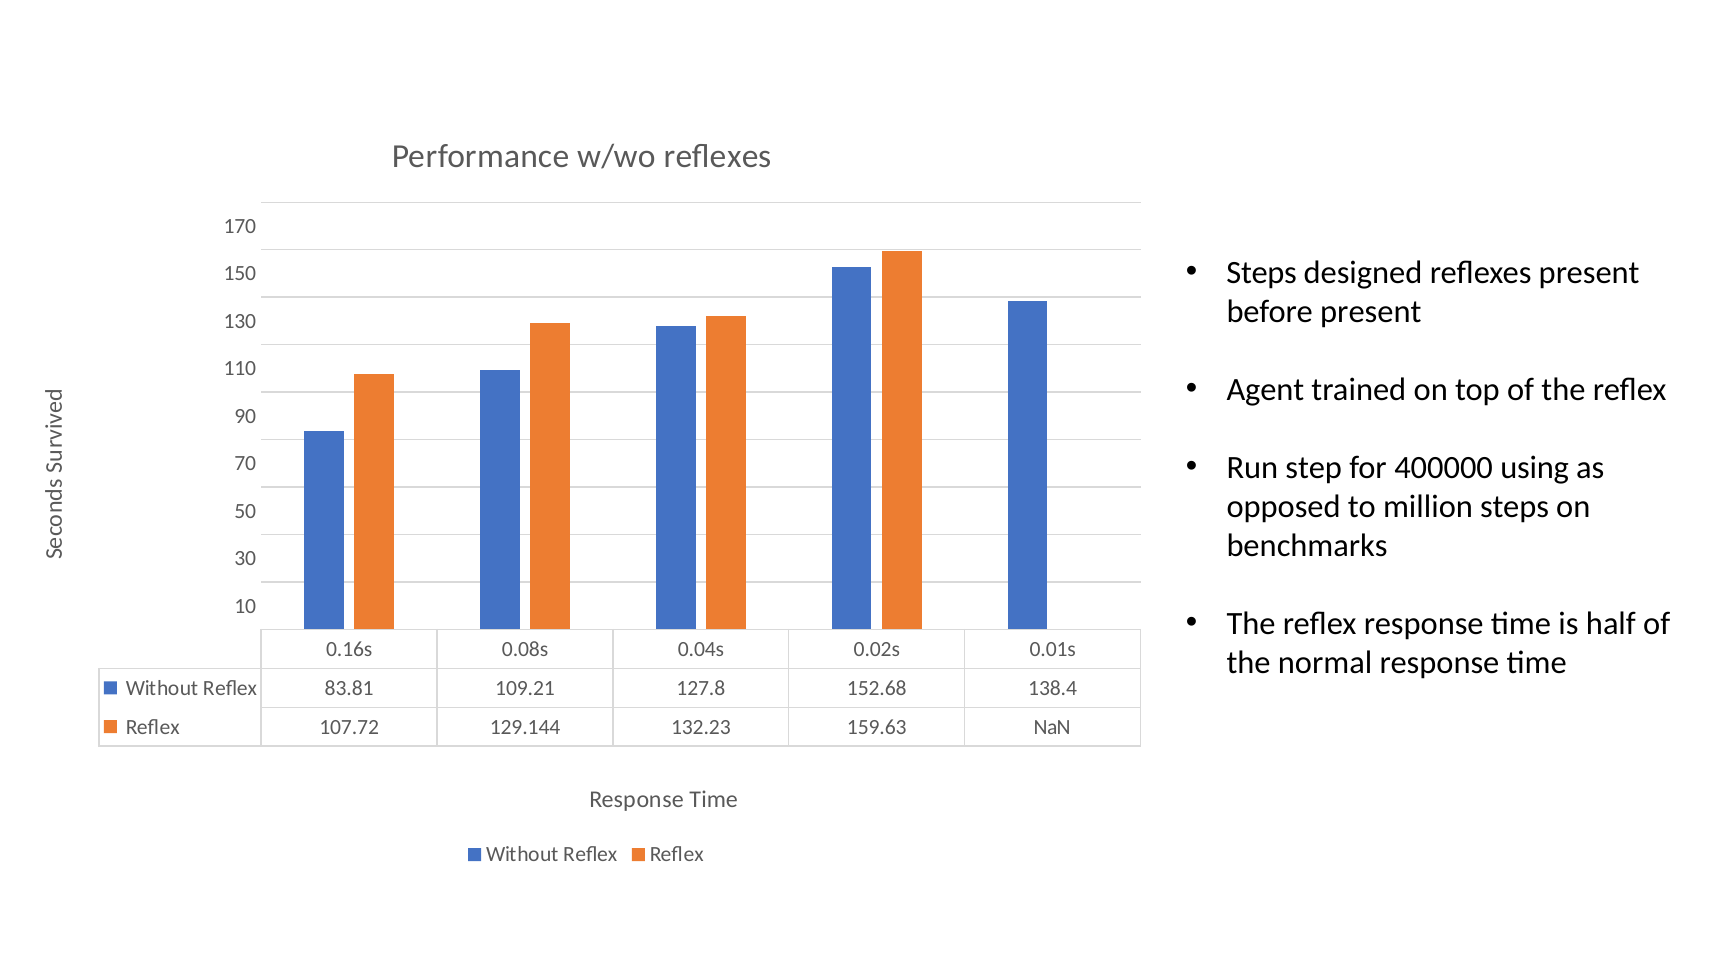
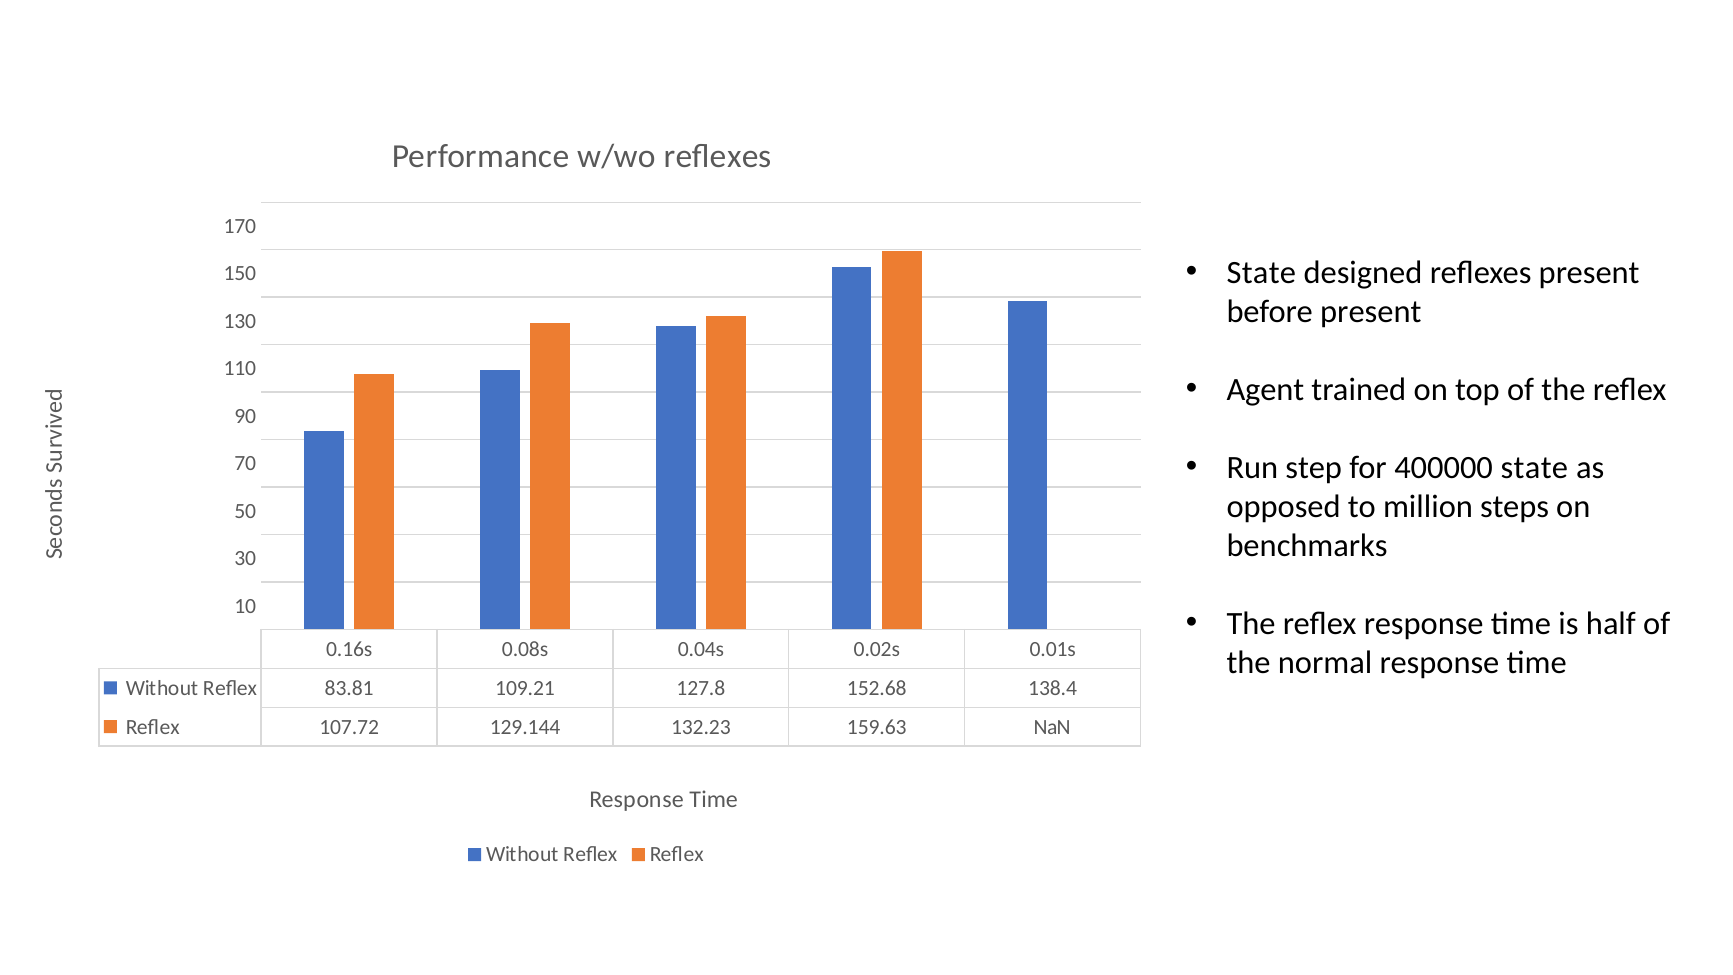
Steps: Steps -> State (1261, 273)
400000 using: using -> state (1534, 468)
